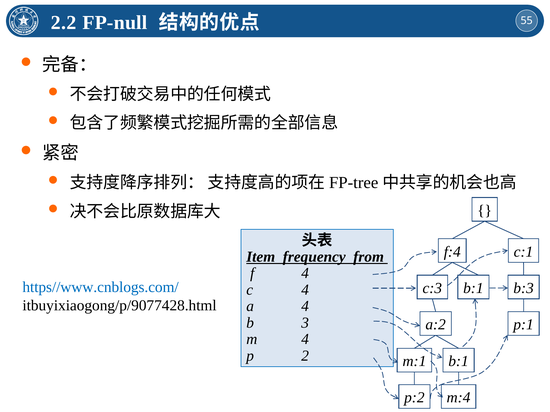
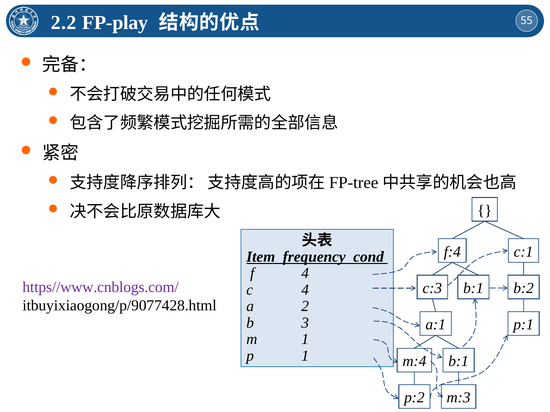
FP-null: FP-null -> FP-play (115, 23)
from: from -> cond (369, 257)
https//www.cnblogs.com/ colour: blue -> purple (101, 287)
b:3: b:3 -> b:2 (524, 288)
a 4: 4 -> 2 (305, 307)
a:2: a:2 -> a:1 (436, 325)
m 4: 4 -> 1 (305, 340)
p 2: 2 -> 1 (305, 356)
m:1: m:1 -> m:4 (414, 362)
m:4: m:4 -> m:3 (459, 398)
